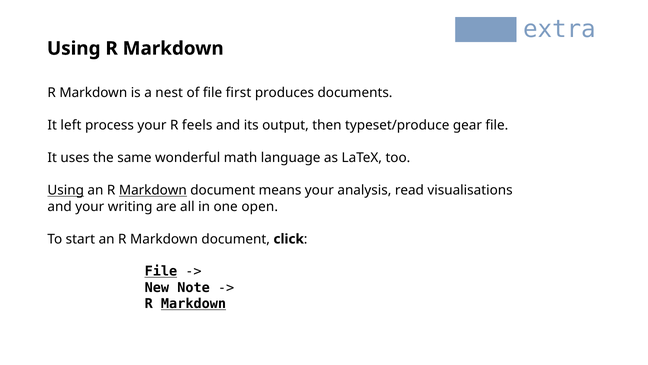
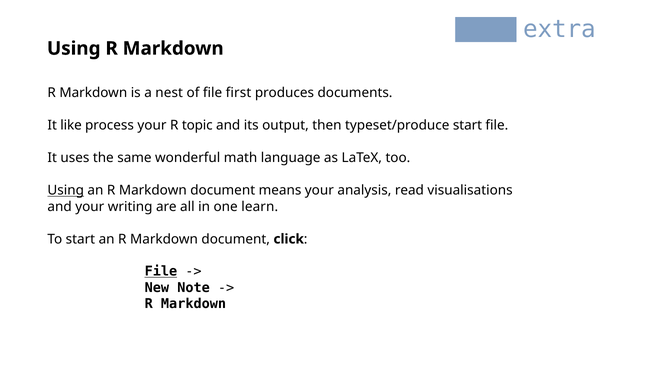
left: left -> like (71, 125)
feels: feels -> topic (197, 125)
typeset/produce gear: gear -> start (467, 125)
Markdown underline: present -> none (153, 190)
open: open -> learn (260, 206)
Markdown underline: present -> none (194, 304)
